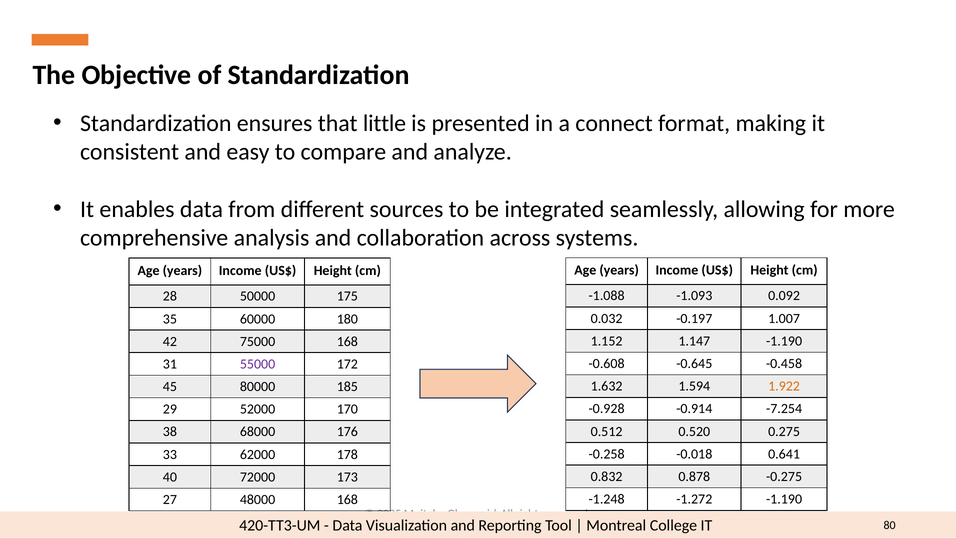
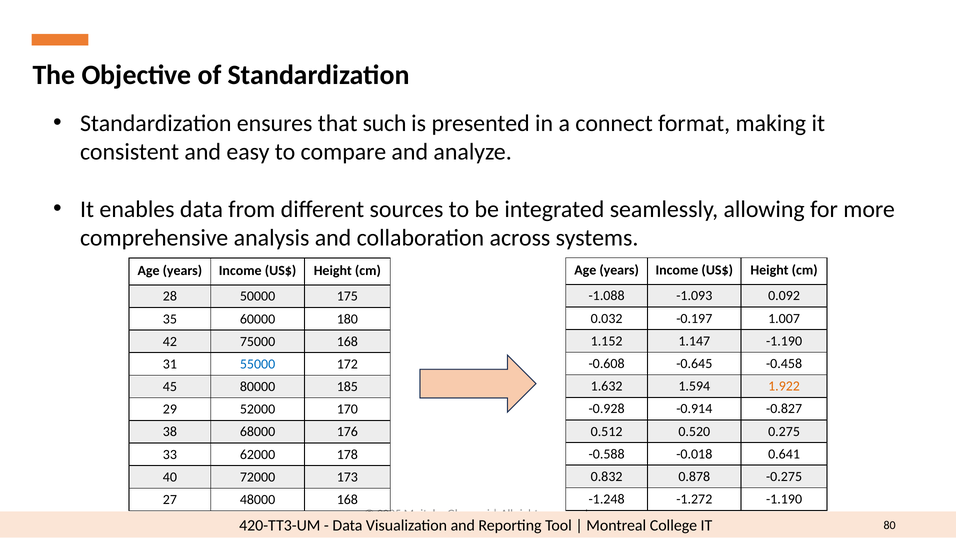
little: little -> such (385, 123)
55000 colour: purple -> blue (258, 364)
-7.254: -7.254 -> -0.827 (784, 409)
-0.258: -0.258 -> -0.588 (607, 454)
